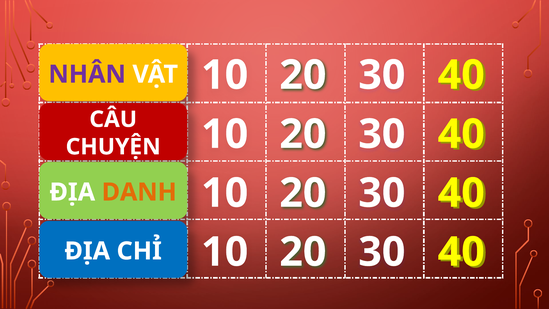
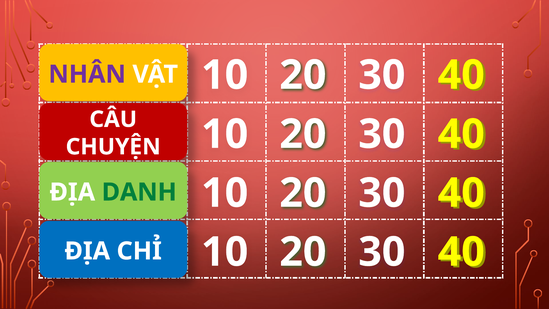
DANH colour: orange -> green (139, 192)
